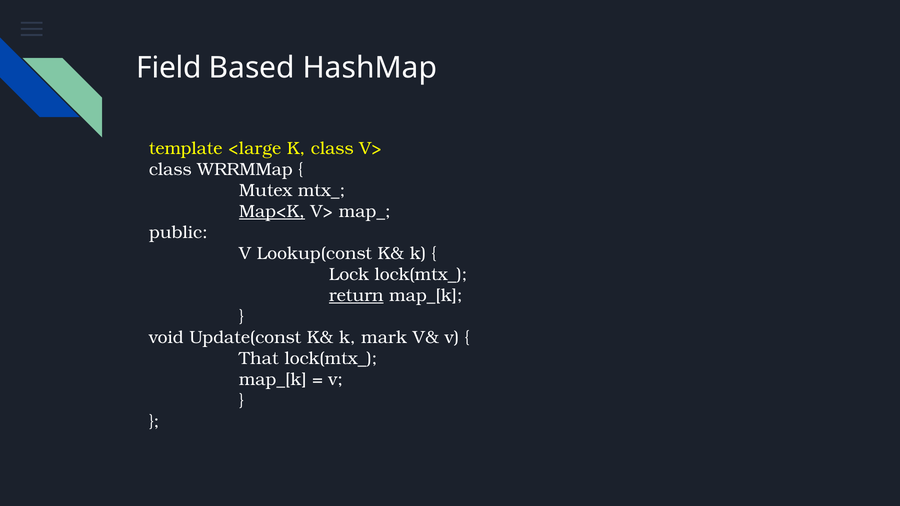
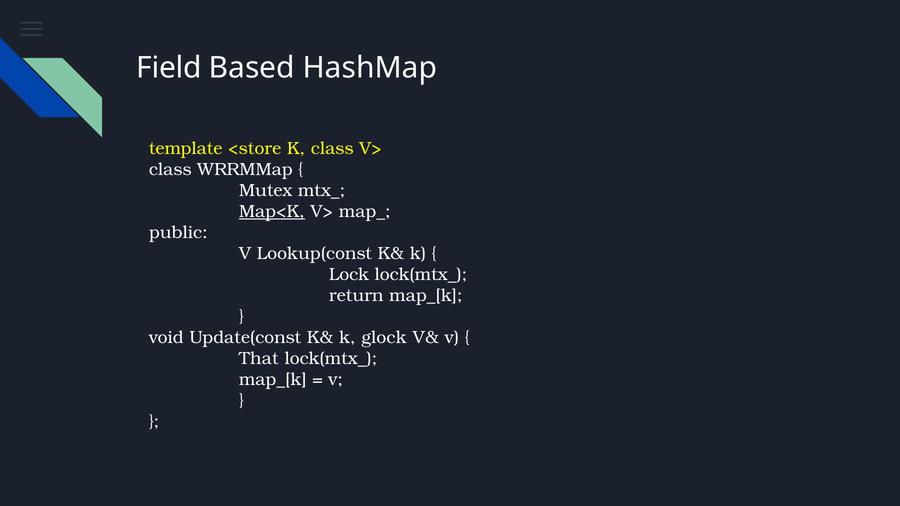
<large: <large -> <store (255, 149)
return underline: present -> none (356, 296)
mark: mark -> glock (384, 338)
